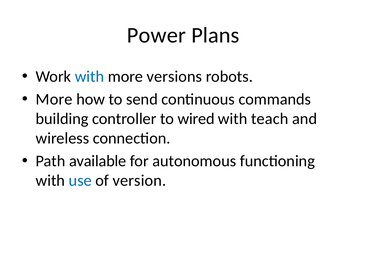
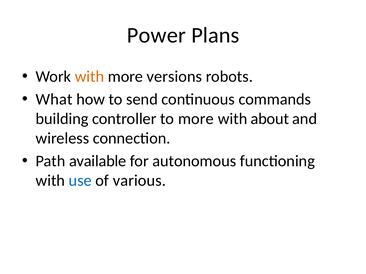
with colour: blue -> orange (89, 77)
More: More -> What (54, 100)
to wired: wired -> more (196, 119)
teach: teach -> about (270, 119)
version: version -> various (139, 181)
